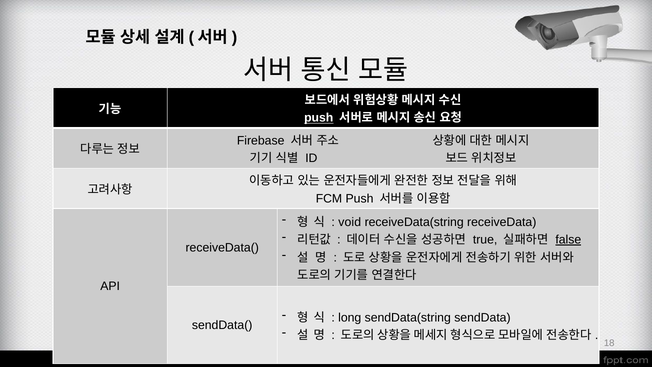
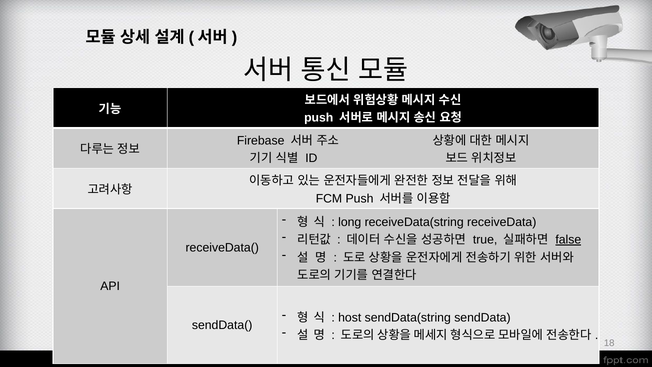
push underline: present -> none (319, 118)
void: void -> long (350, 222)
long: long -> host (350, 317)
